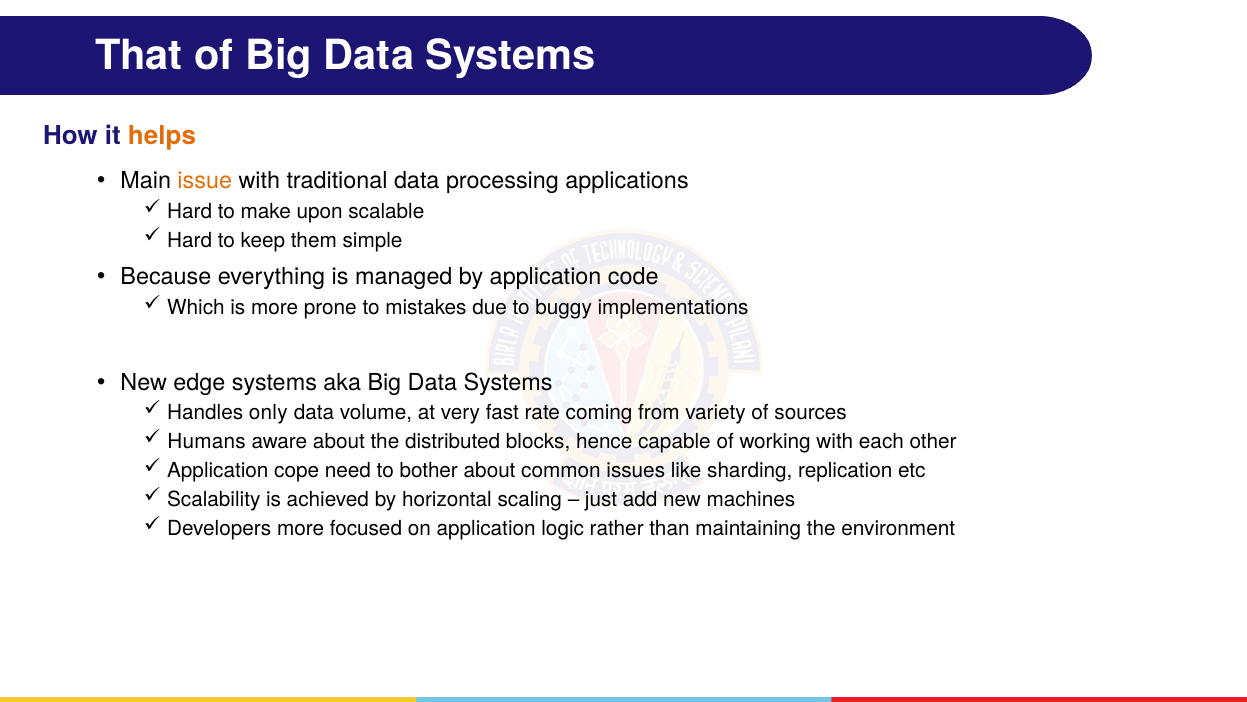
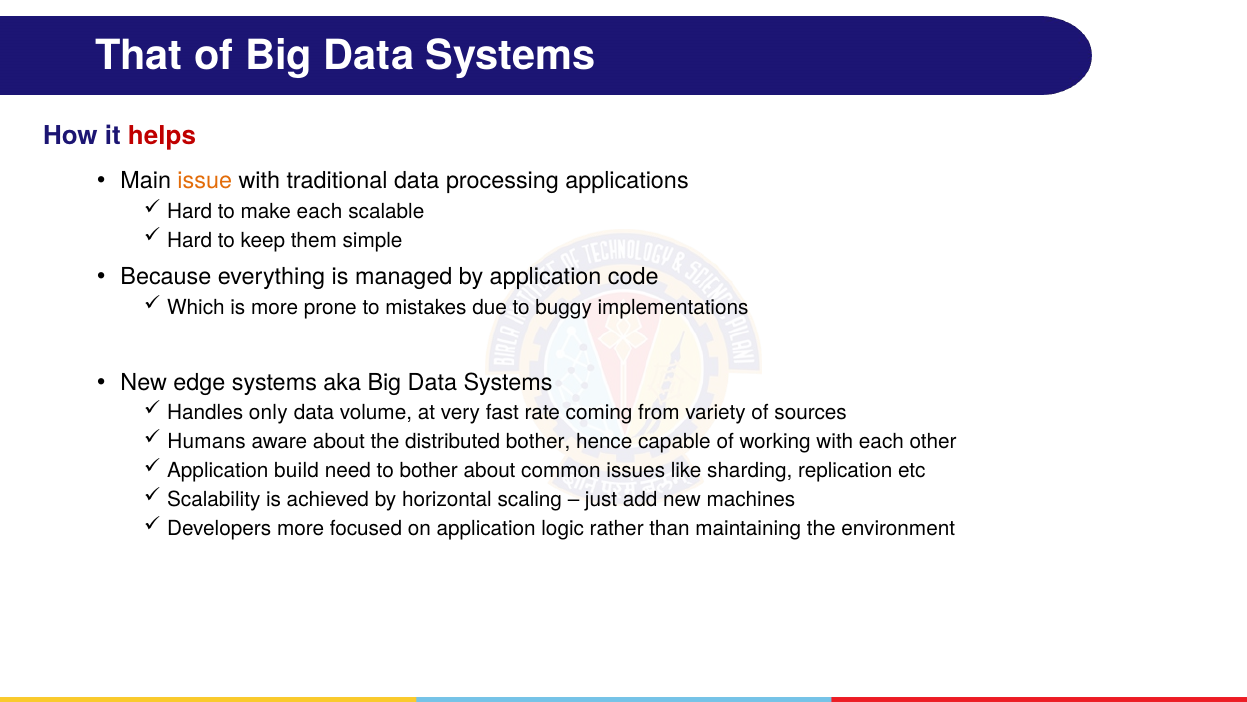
helps colour: orange -> red (162, 135)
make upon: upon -> each (320, 211)
distributed blocks: blocks -> bother (538, 441)
cope: cope -> build (297, 470)
